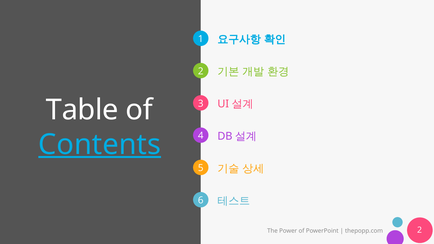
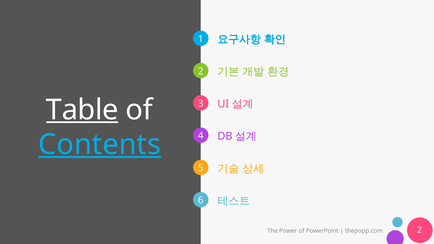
Table underline: none -> present (82, 110)
